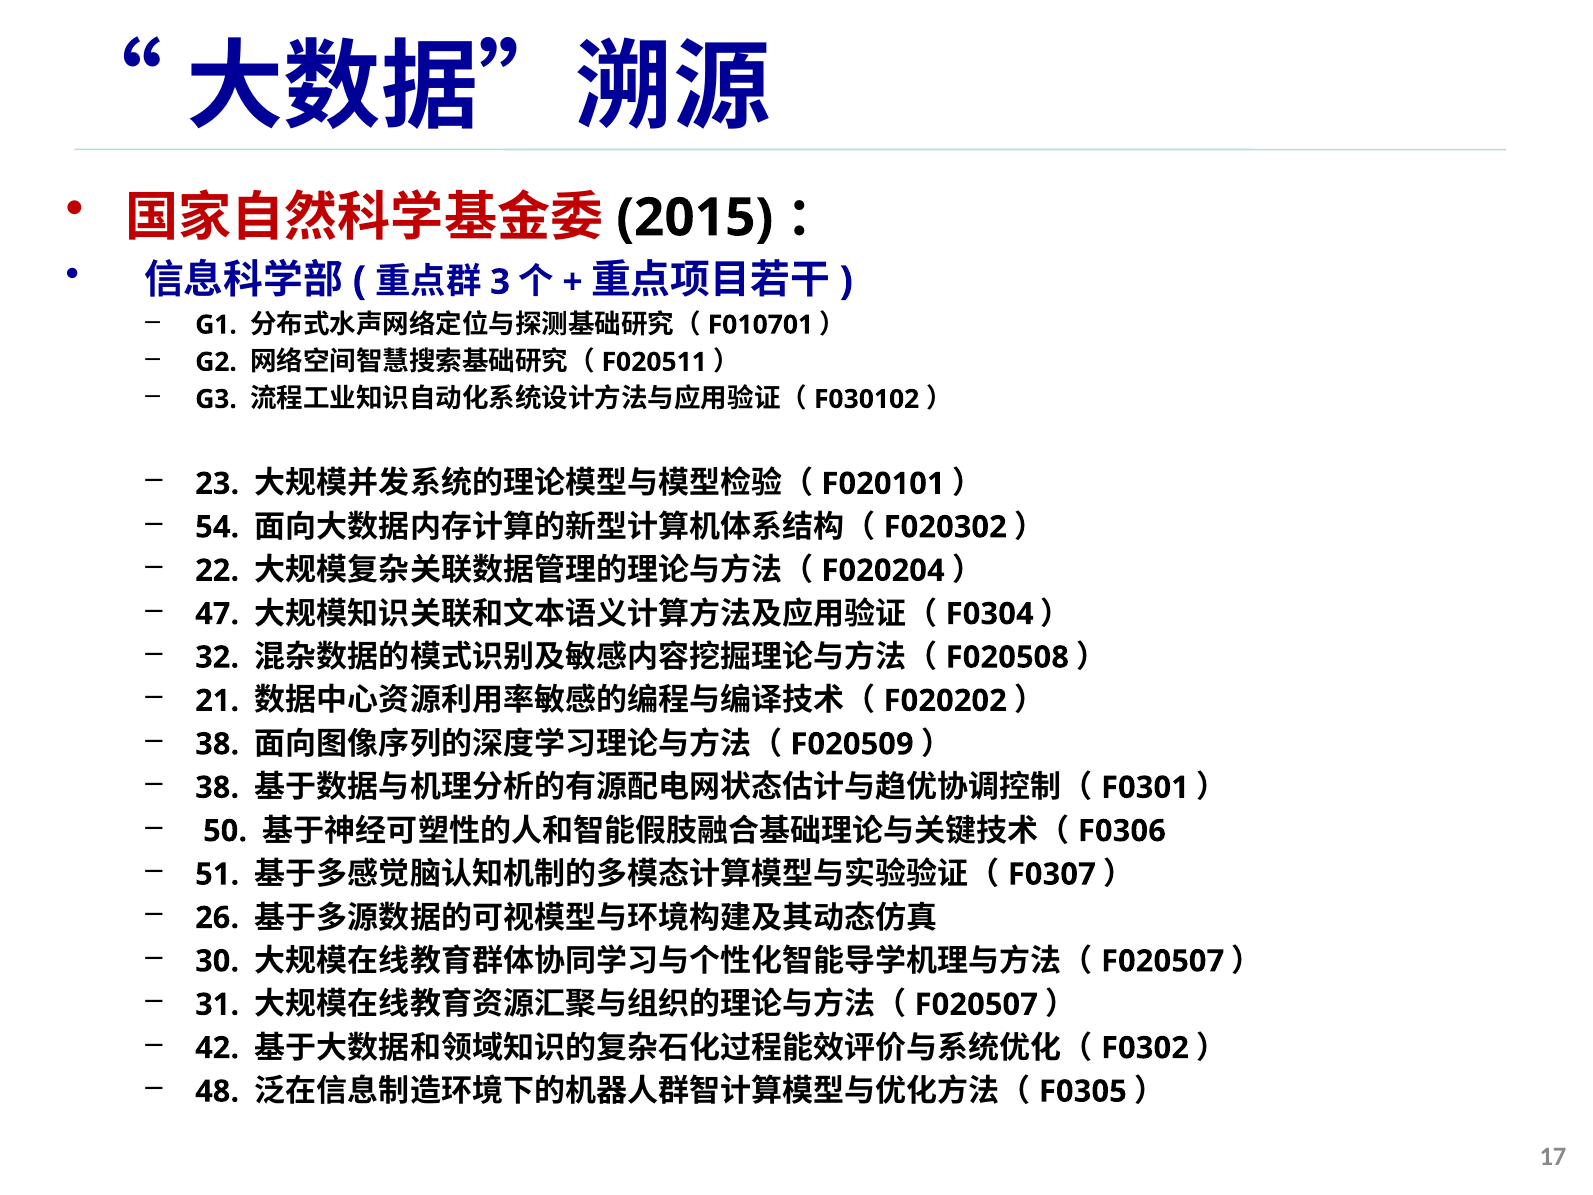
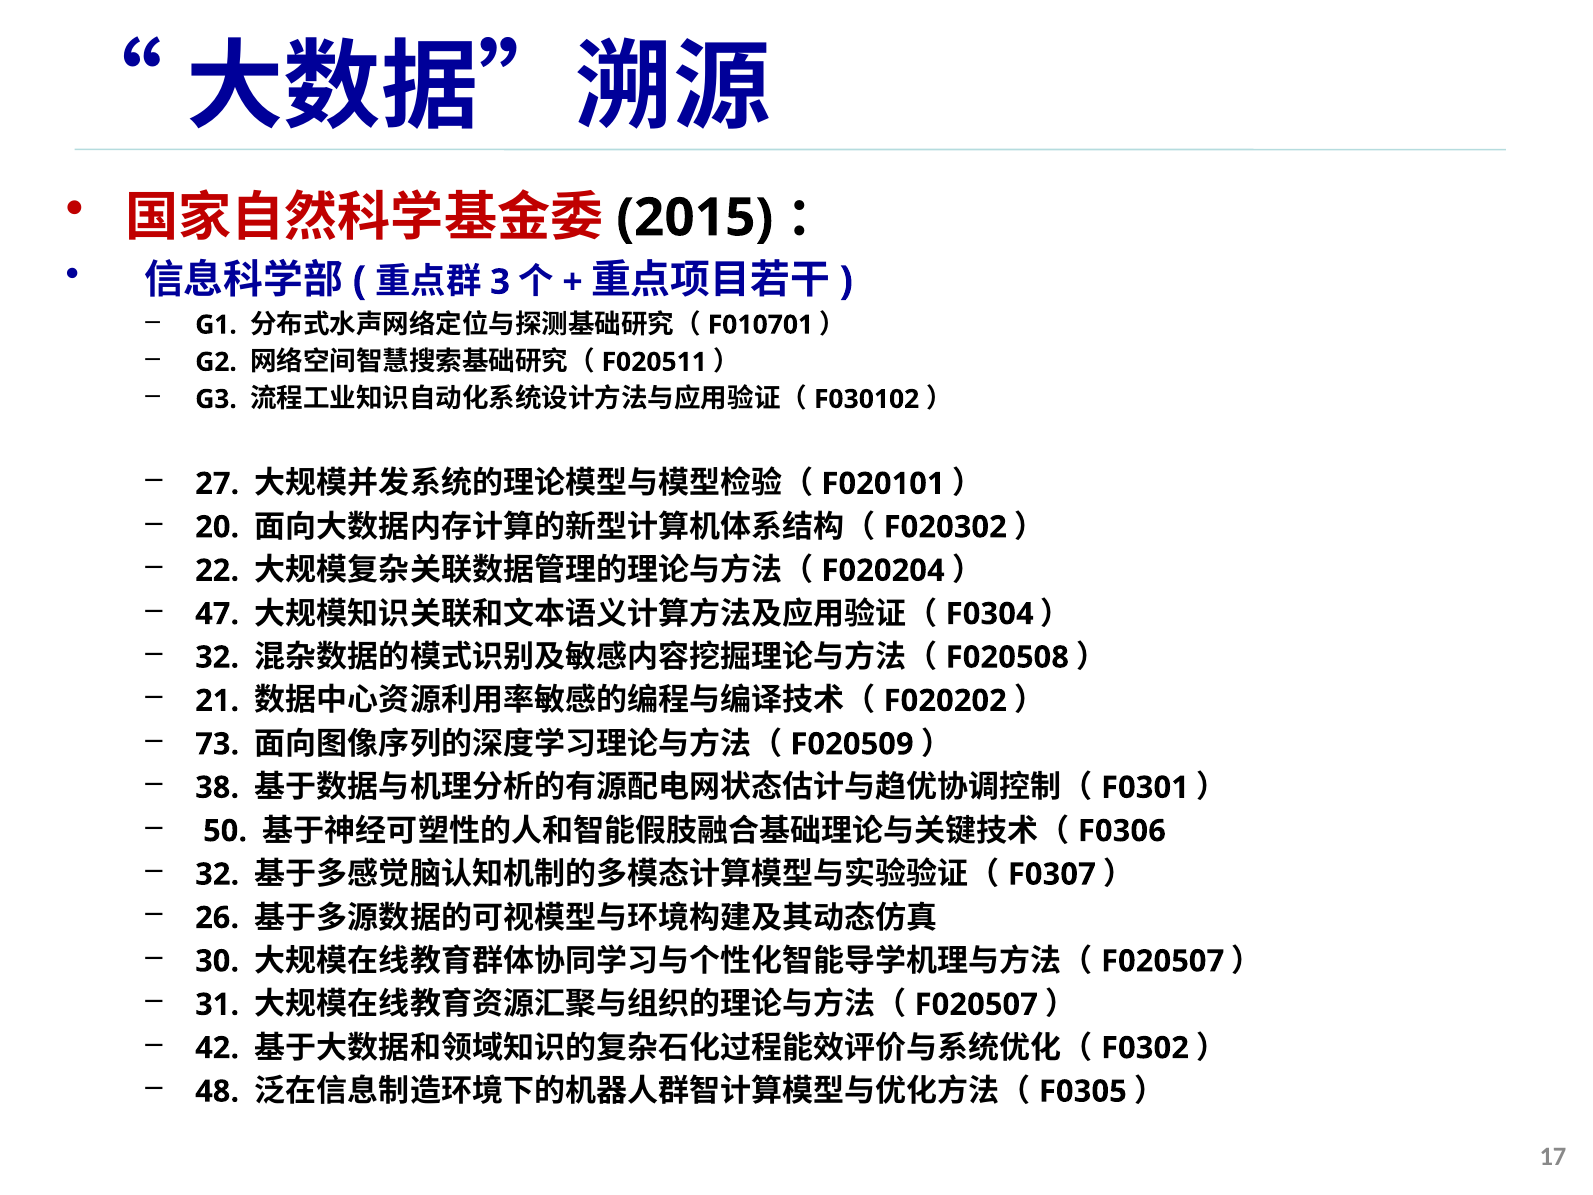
23: 23 -> 27 (217, 484)
54: 54 -> 20 (217, 527)
38: 38 -> 73 (217, 744)
51: 51 -> 32 (217, 874)
